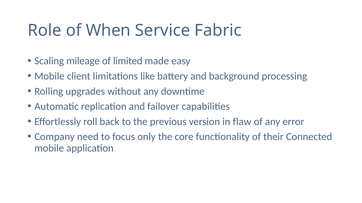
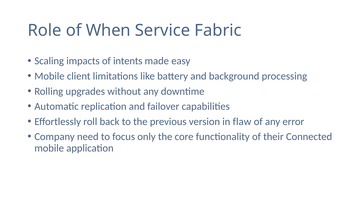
mileage: mileage -> impacts (83, 61)
limited: limited -> intents (128, 61)
